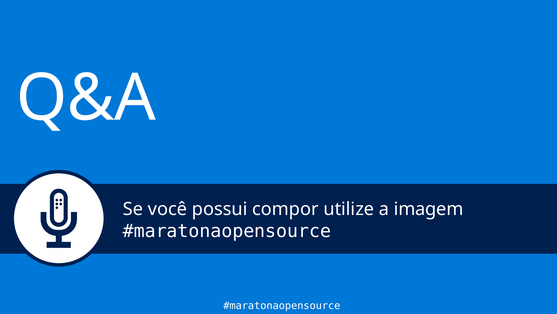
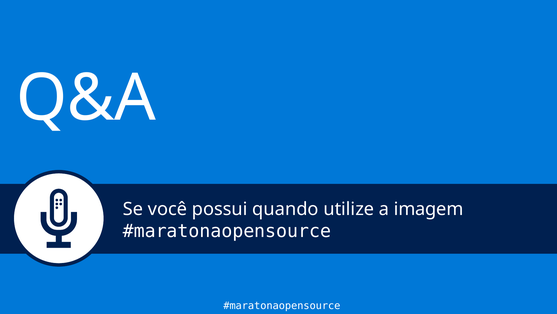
compor: compor -> quando (285, 209)
